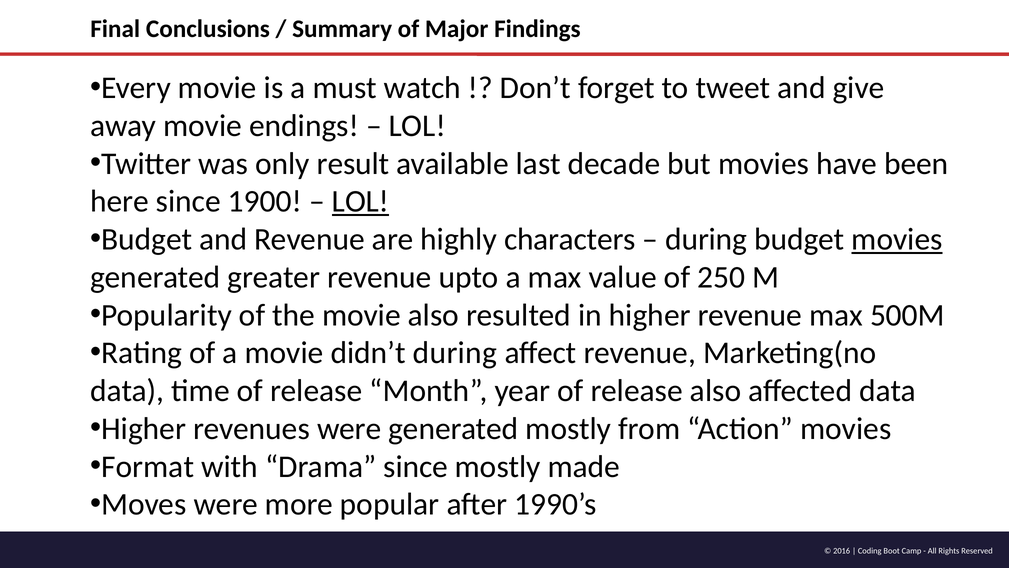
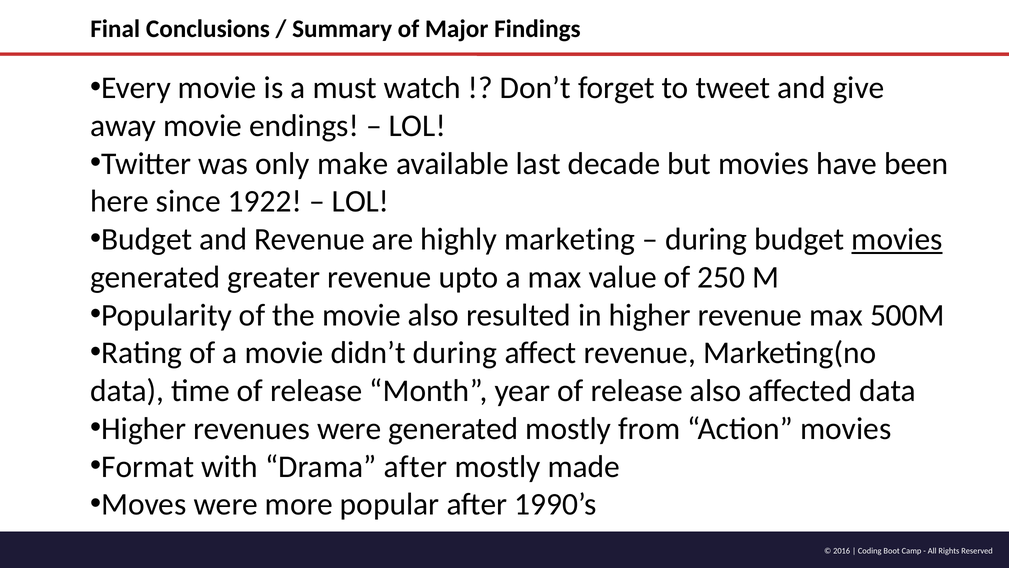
result: result -> make (353, 164)
1900: 1900 -> 1922 (265, 201)
LOL underline: present -> none (361, 201)
characters: characters -> marketing (570, 239)
Drama since: since -> after (415, 466)
